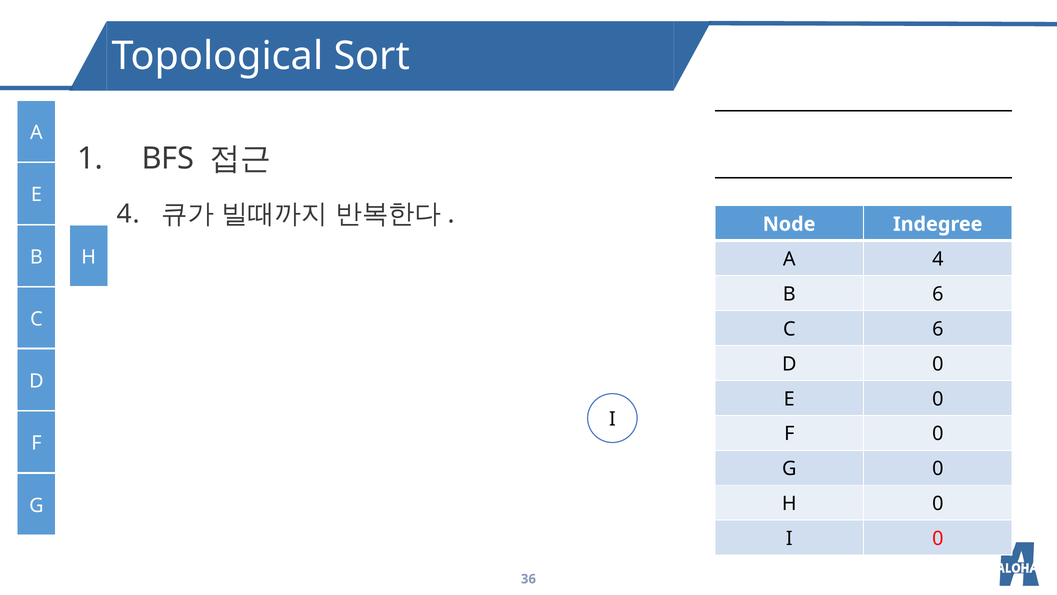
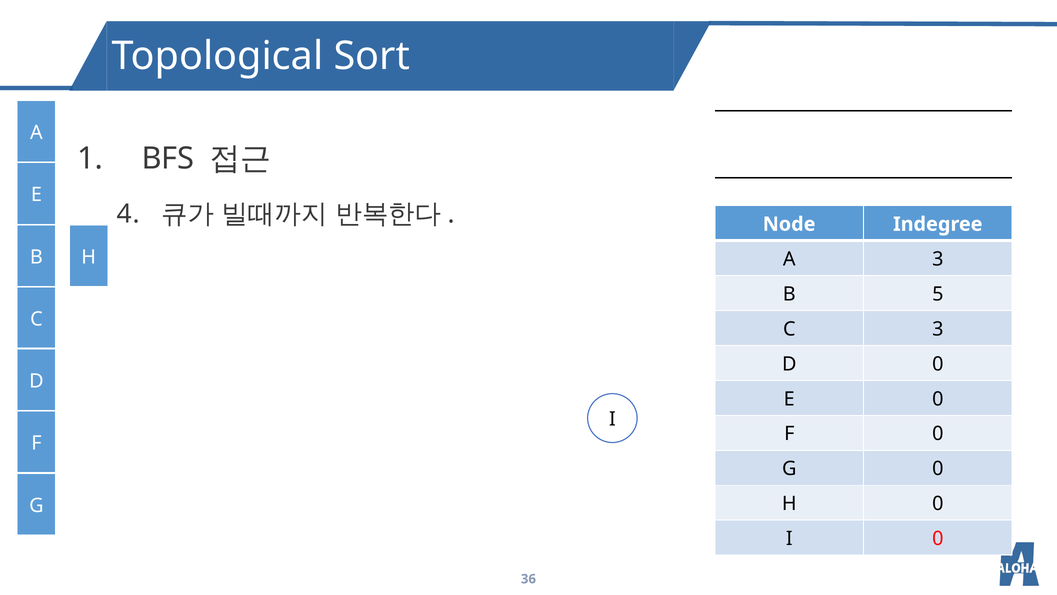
A 4: 4 -> 3 (938, 259)
B 6: 6 -> 5 (938, 294)
C 6: 6 -> 3 (938, 329)
